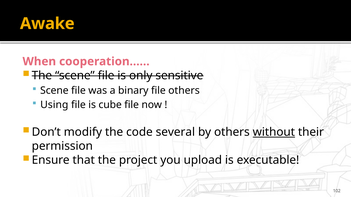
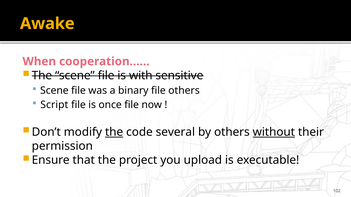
only: only -> with (141, 76)
Using: Using -> Script (54, 105)
cube: cube -> once (110, 105)
the underline: none -> present (114, 132)
